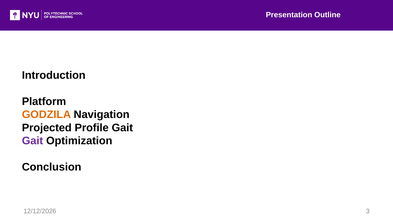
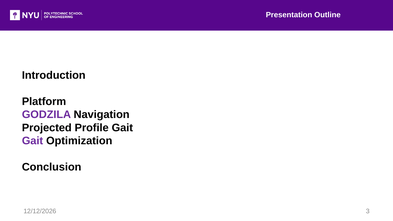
GODZILA colour: orange -> purple (46, 115)
